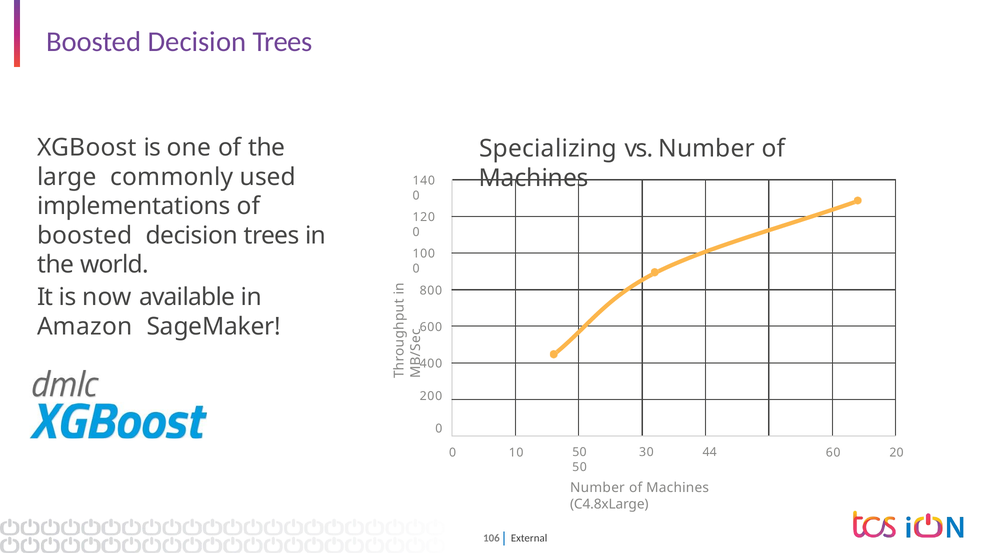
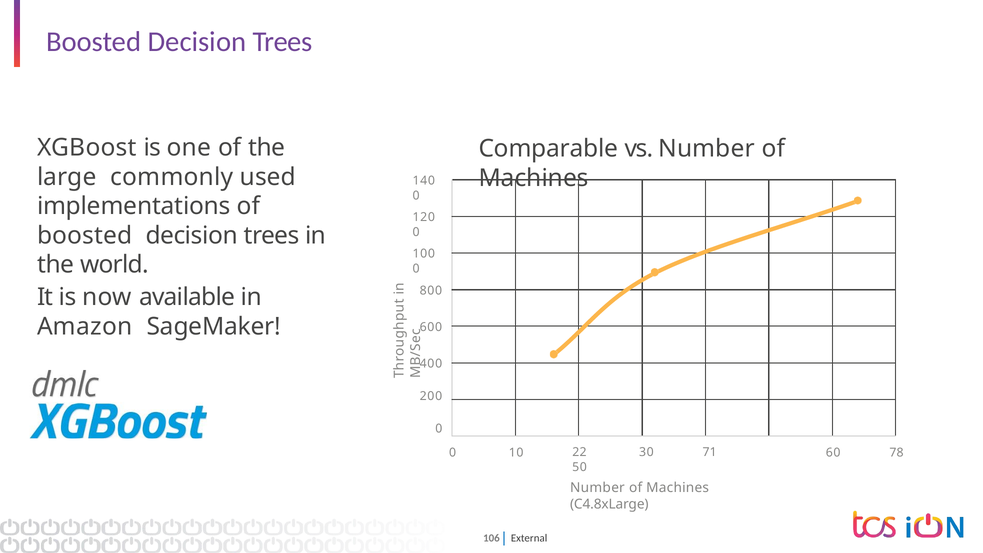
Specializing: Specializing -> Comparable (548, 148)
10 50: 50 -> 22 (579, 452)
44: 44 -> 71 (710, 452)
20: 20 -> 78 (896, 452)
